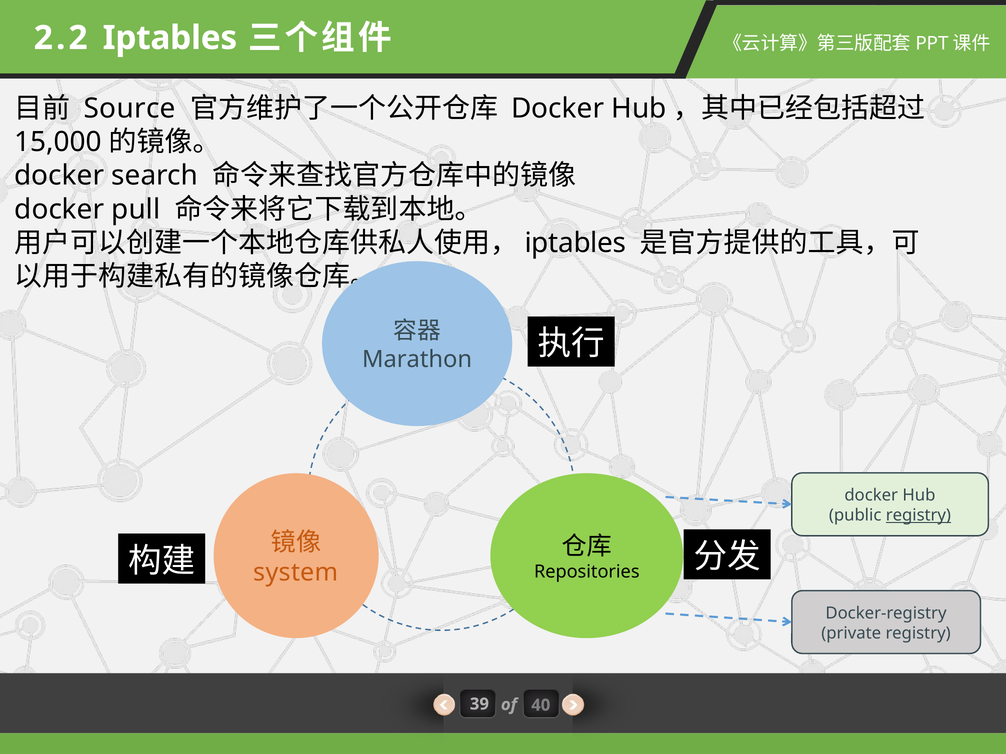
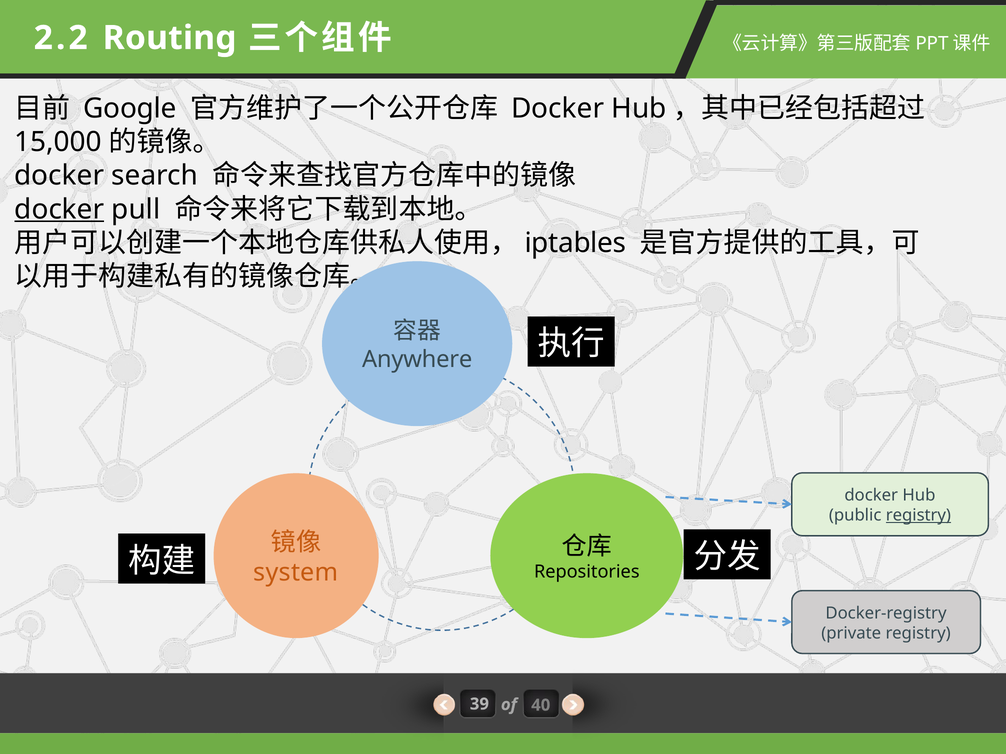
2.2 Iptables: Iptables -> Routing (170, 38)
Source: Source -> Google (130, 109)
docker underline: none -> present (59, 209)
Marathon: Marathon -> Anywhere (417, 360)
